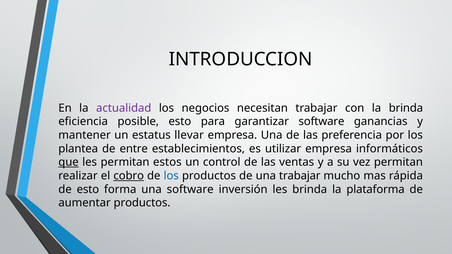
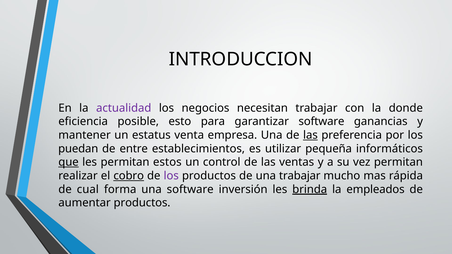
la brinda: brinda -> donde (406, 108)
llevar: llevar -> venta (189, 135)
las underline: none -> present (310, 135)
plantea: plantea -> puedan (78, 149)
utilizar empresa: empresa -> pequeña (329, 149)
los colour: blue -> purple (171, 176)
de esto: esto -> cual (88, 189)
brinda underline: none -> present (310, 189)
plataforma: plataforma -> empleados (376, 189)
